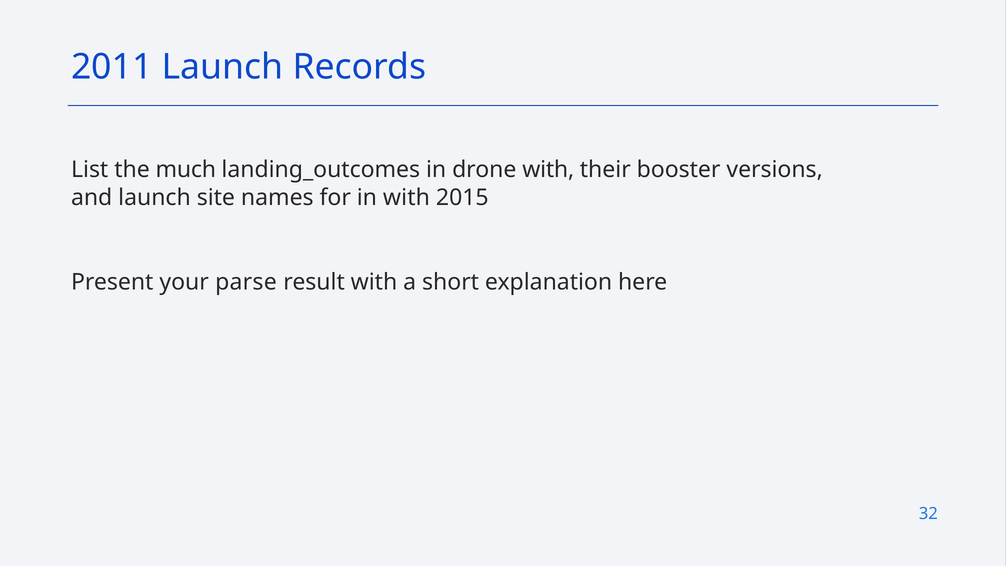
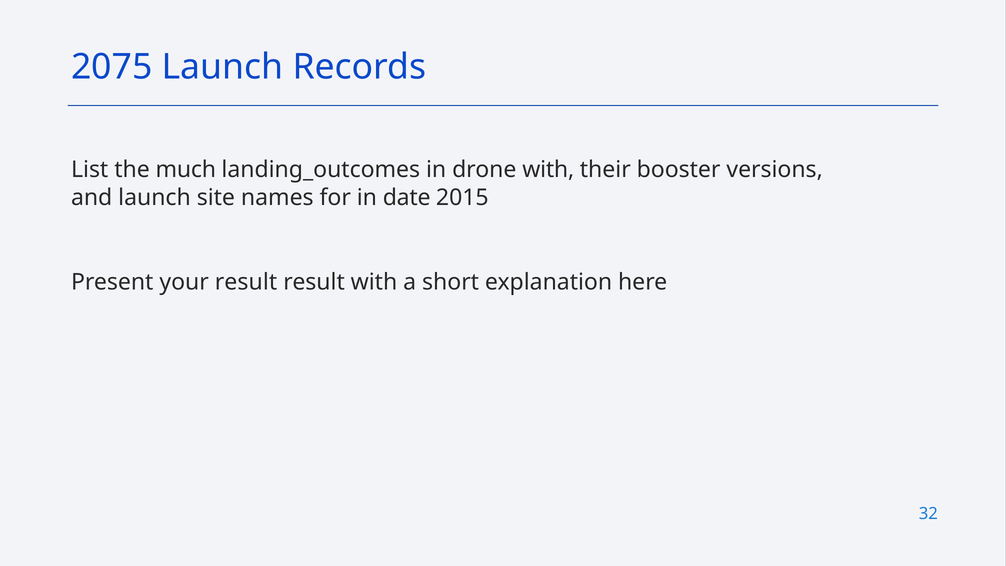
2011: 2011 -> 2075 (112, 67)
in with: with -> date (407, 197)
your parse: parse -> result (246, 282)
